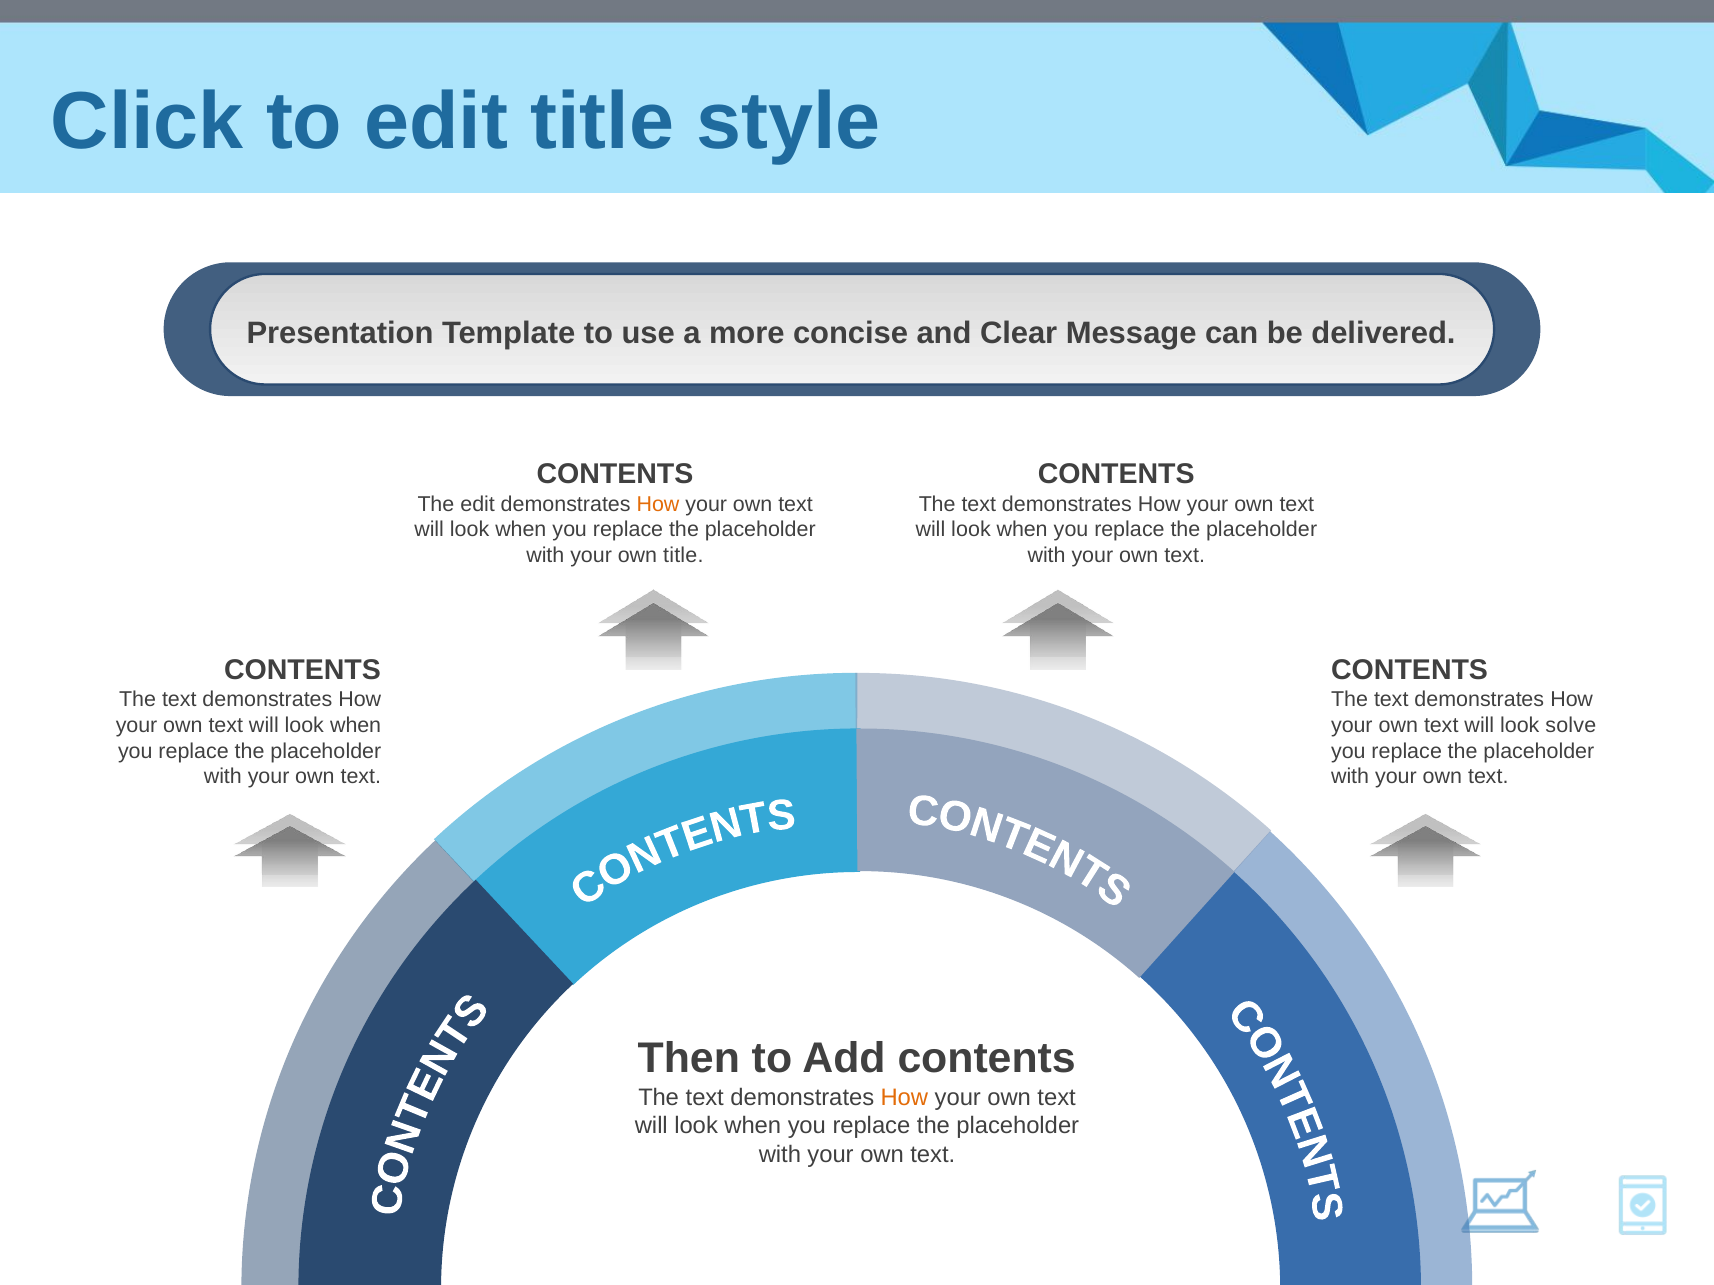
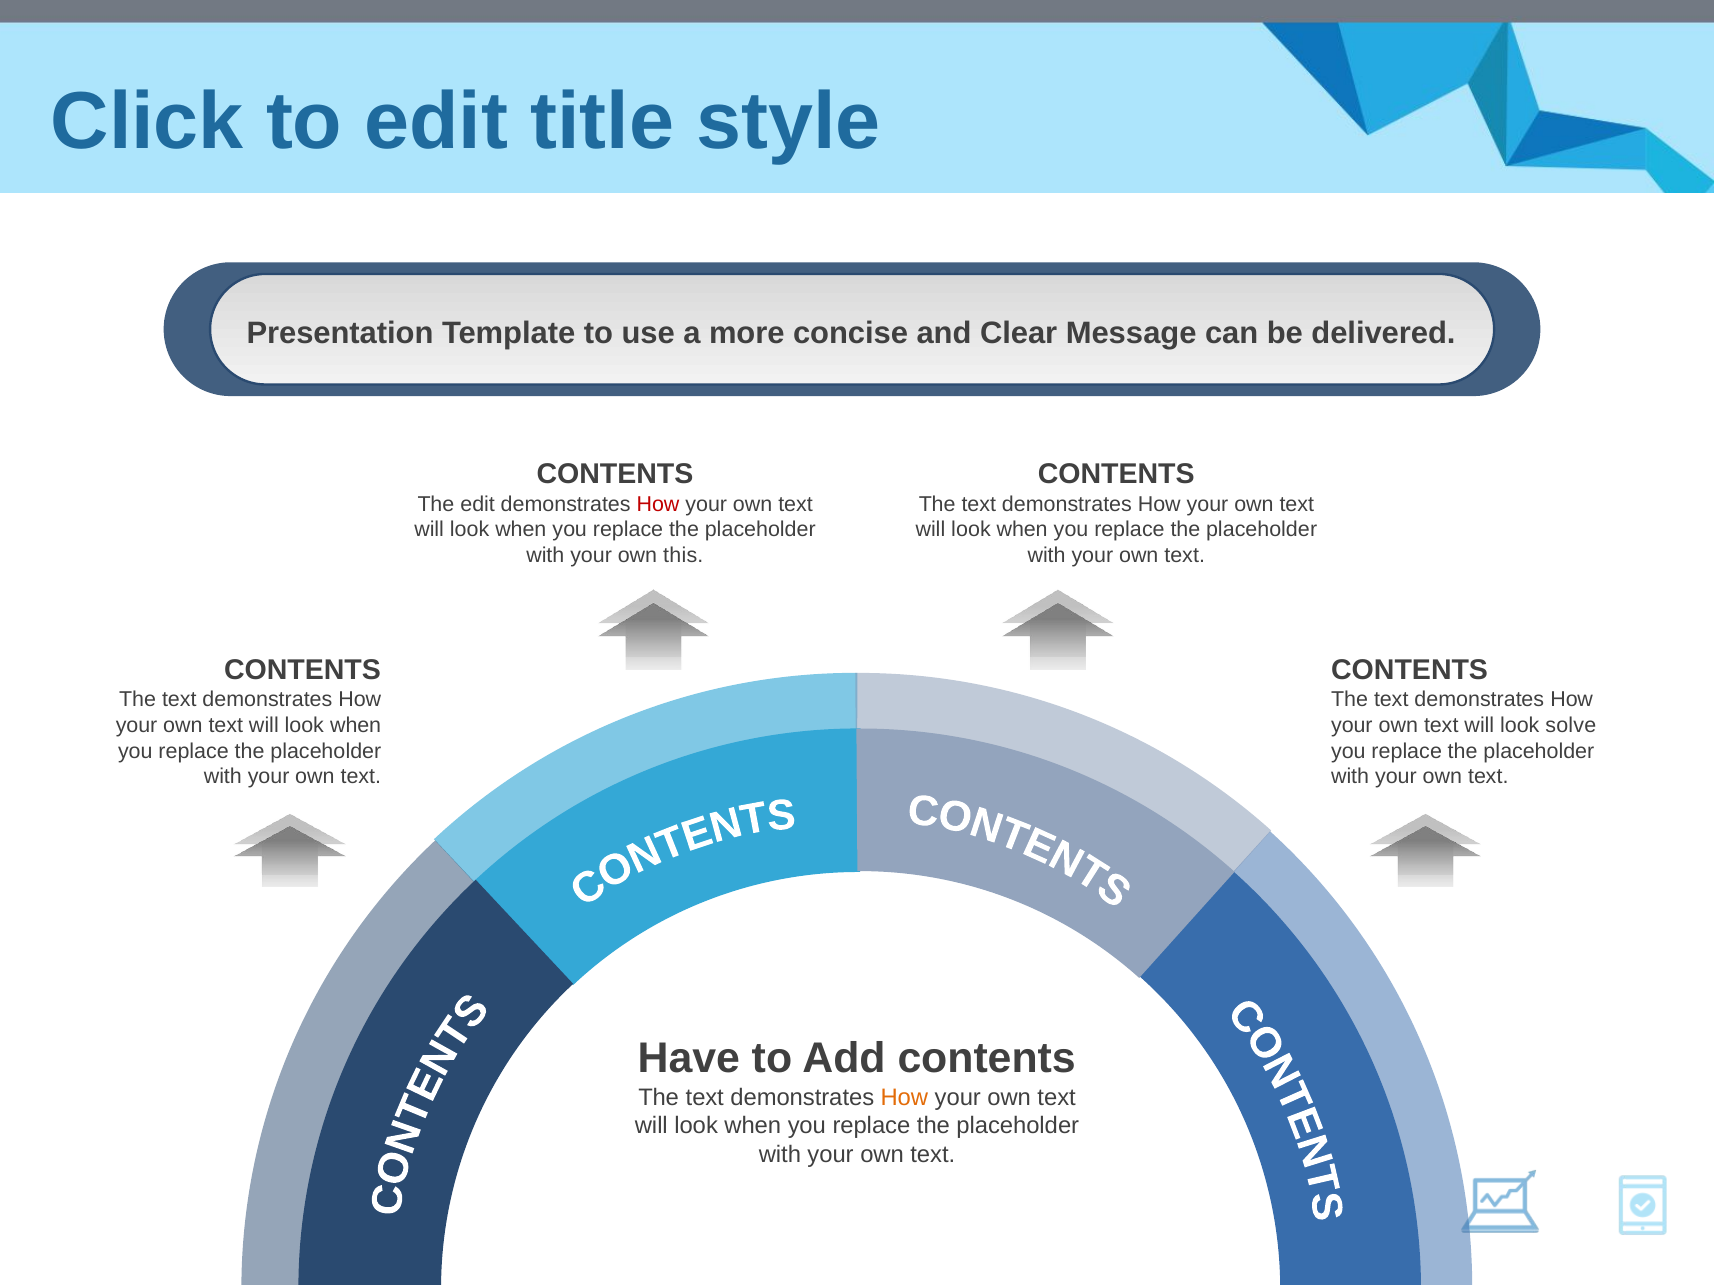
How colour: orange -> red (658, 504)
own title: title -> this (683, 556)
Then: Then -> Have (689, 1059)
